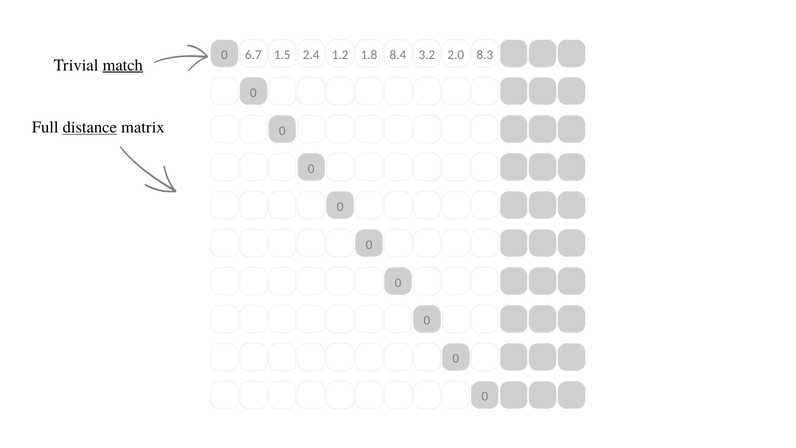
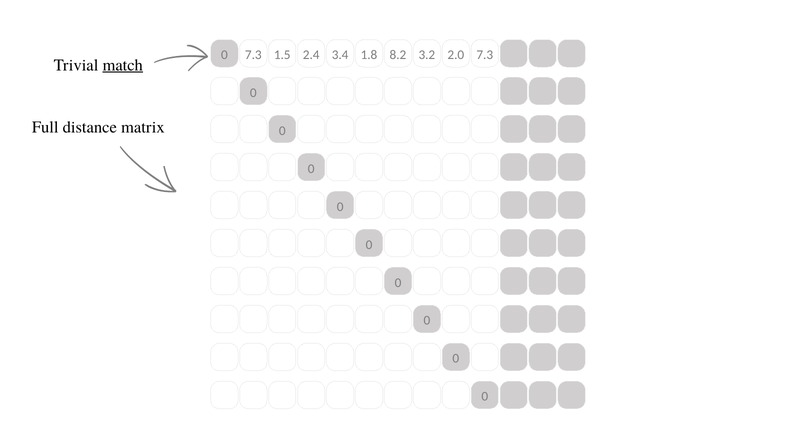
0 6.7: 6.7 -> 7.3 (253, 55)
1.2: 1.2 -> 3.4 (340, 55)
8.4: 8.4 -> 8.2 (398, 55)
2.0 8.3: 8.3 -> 7.3 (485, 55)
distance underline: present -> none (90, 127)
